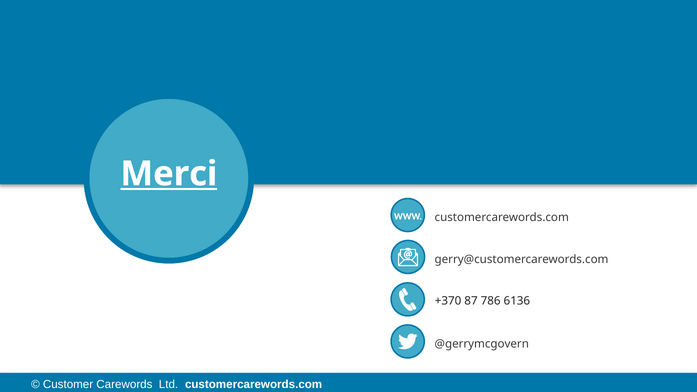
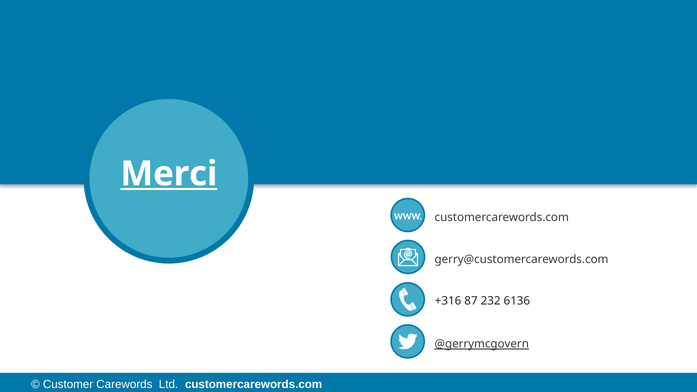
+370: +370 -> +316 (448, 301)
786: 786 -> 232 (491, 301)
@gerrymcgovern underline: none -> present (482, 344)
